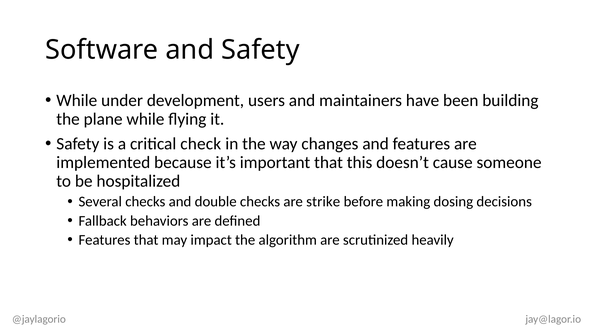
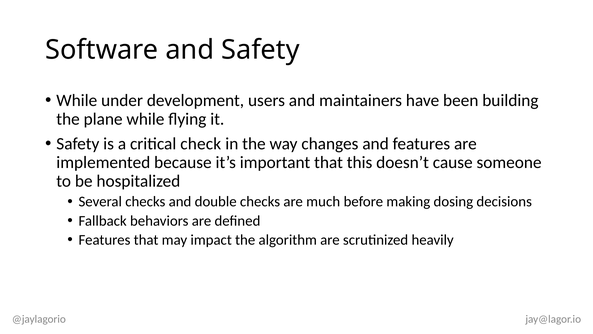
strike: strike -> much (323, 201)
